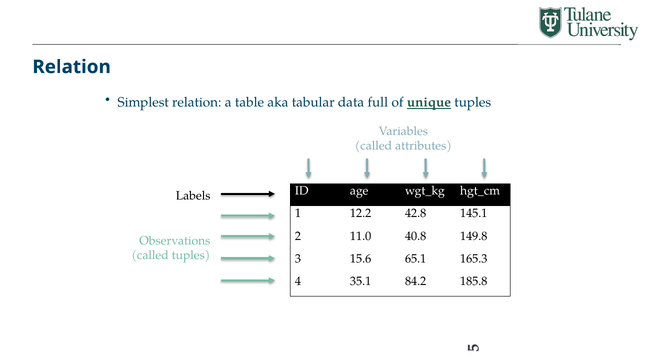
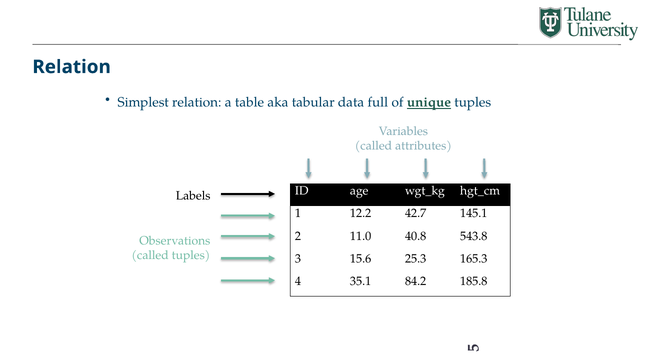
42.8: 42.8 -> 42.7 (416, 214)
149.8: 149.8 -> 543.8 (474, 236)
65.1: 65.1 -> 25.3 (416, 259)
